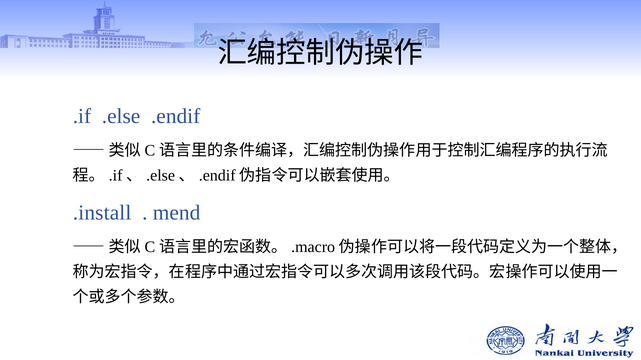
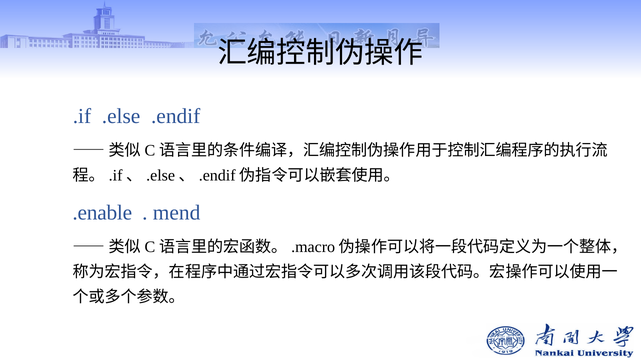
.install: .install -> .enable (102, 213)
